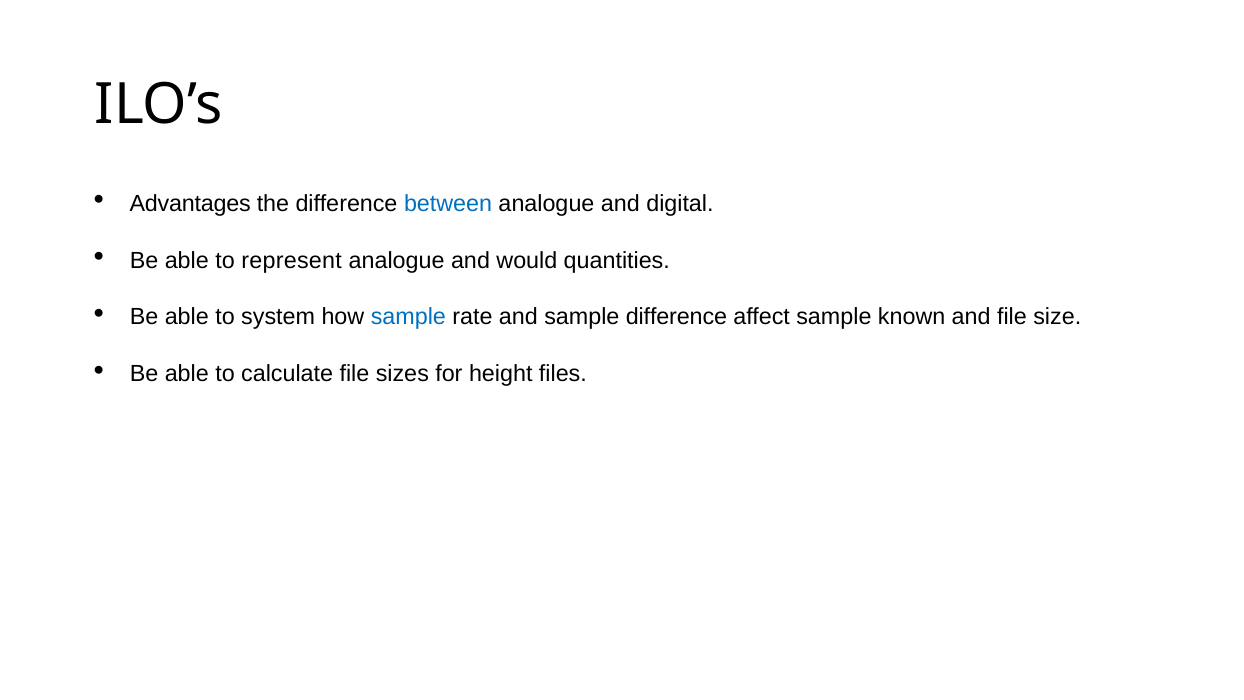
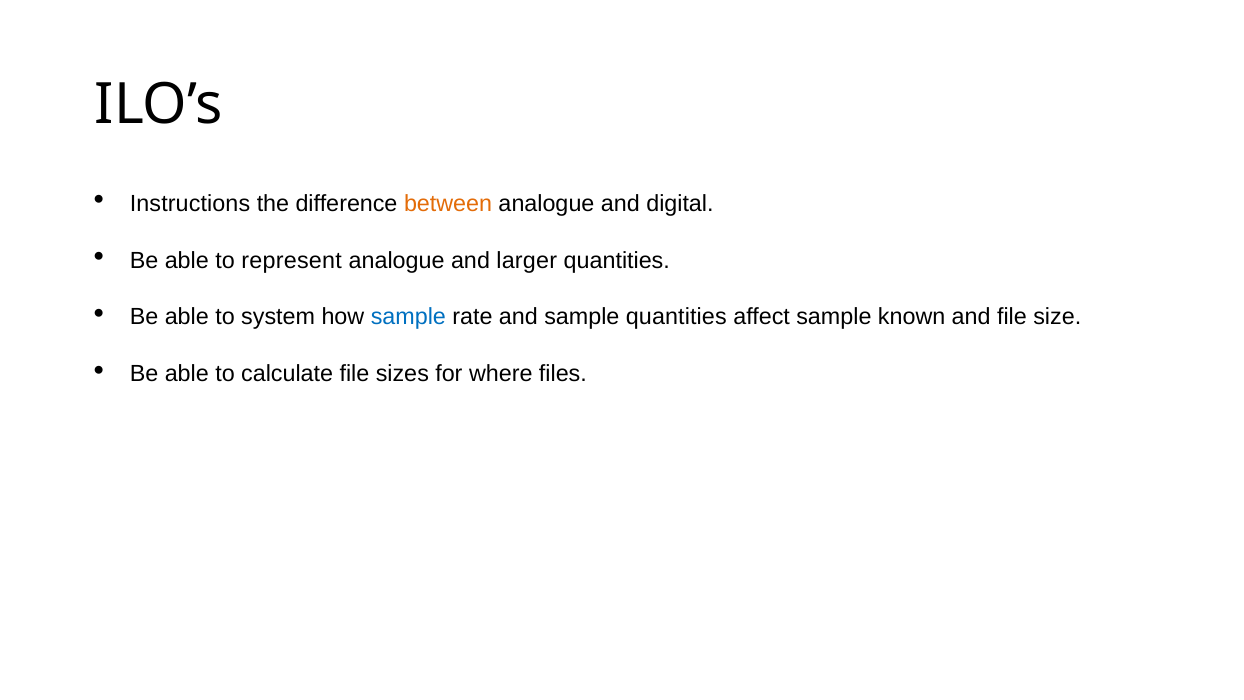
Advantages: Advantages -> Instructions (190, 203)
between colour: blue -> orange (448, 203)
would: would -> larger (527, 260)
sample difference: difference -> quantities (676, 317)
height: height -> where (501, 374)
